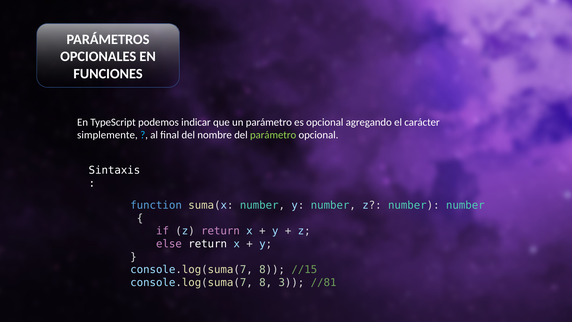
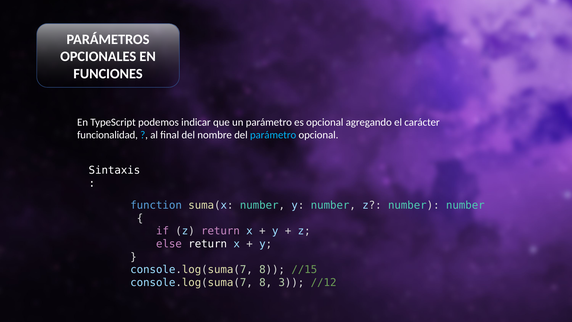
simplemente: simplemente -> funcionalidad (108, 135)
parámetro colour: light green -> light blue (273, 135)
//81: //81 -> //12 (324, 282)
